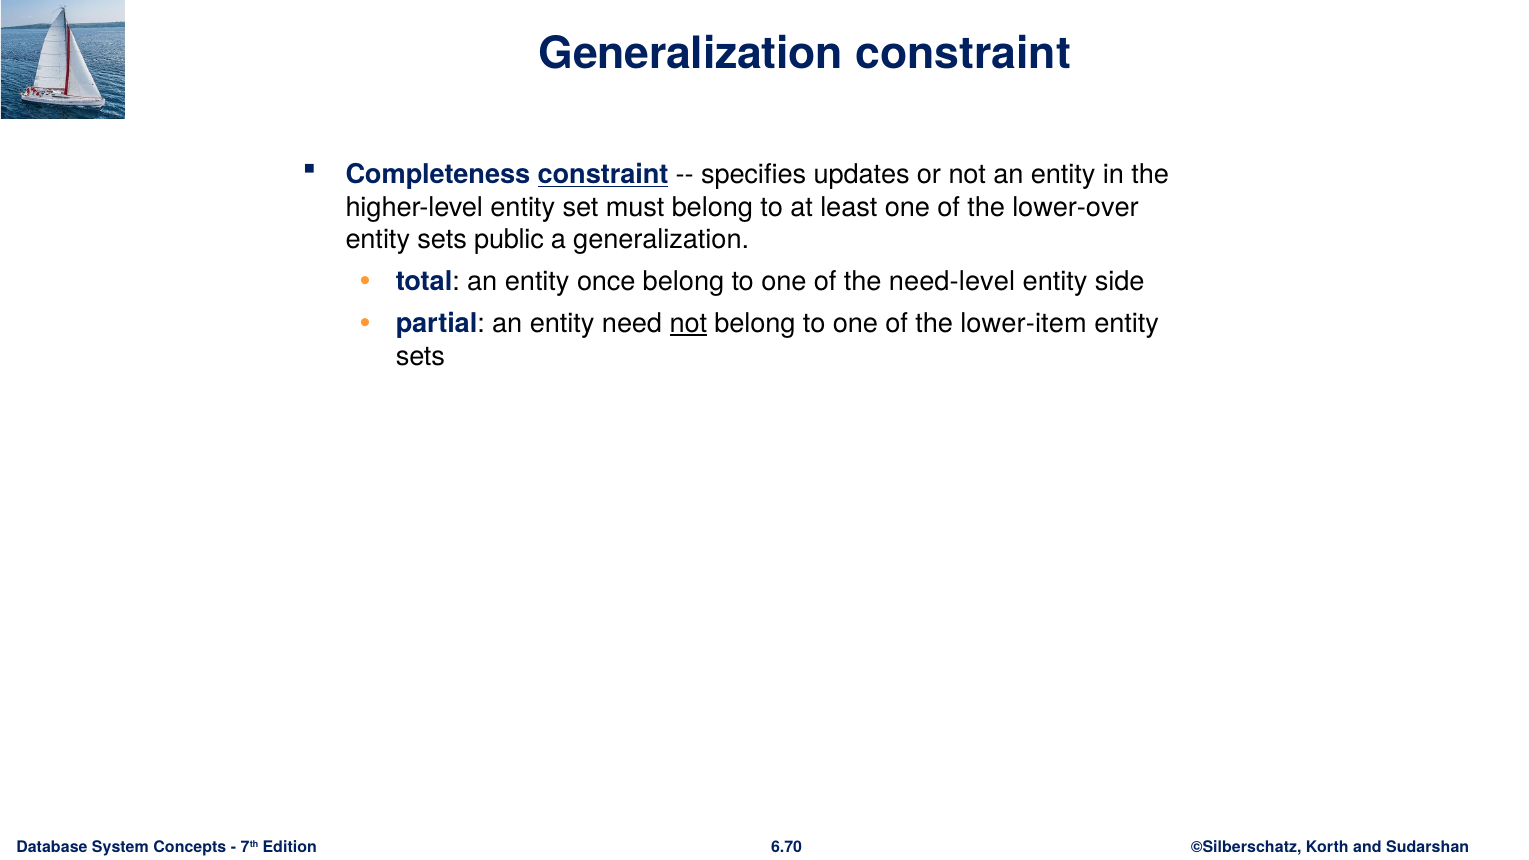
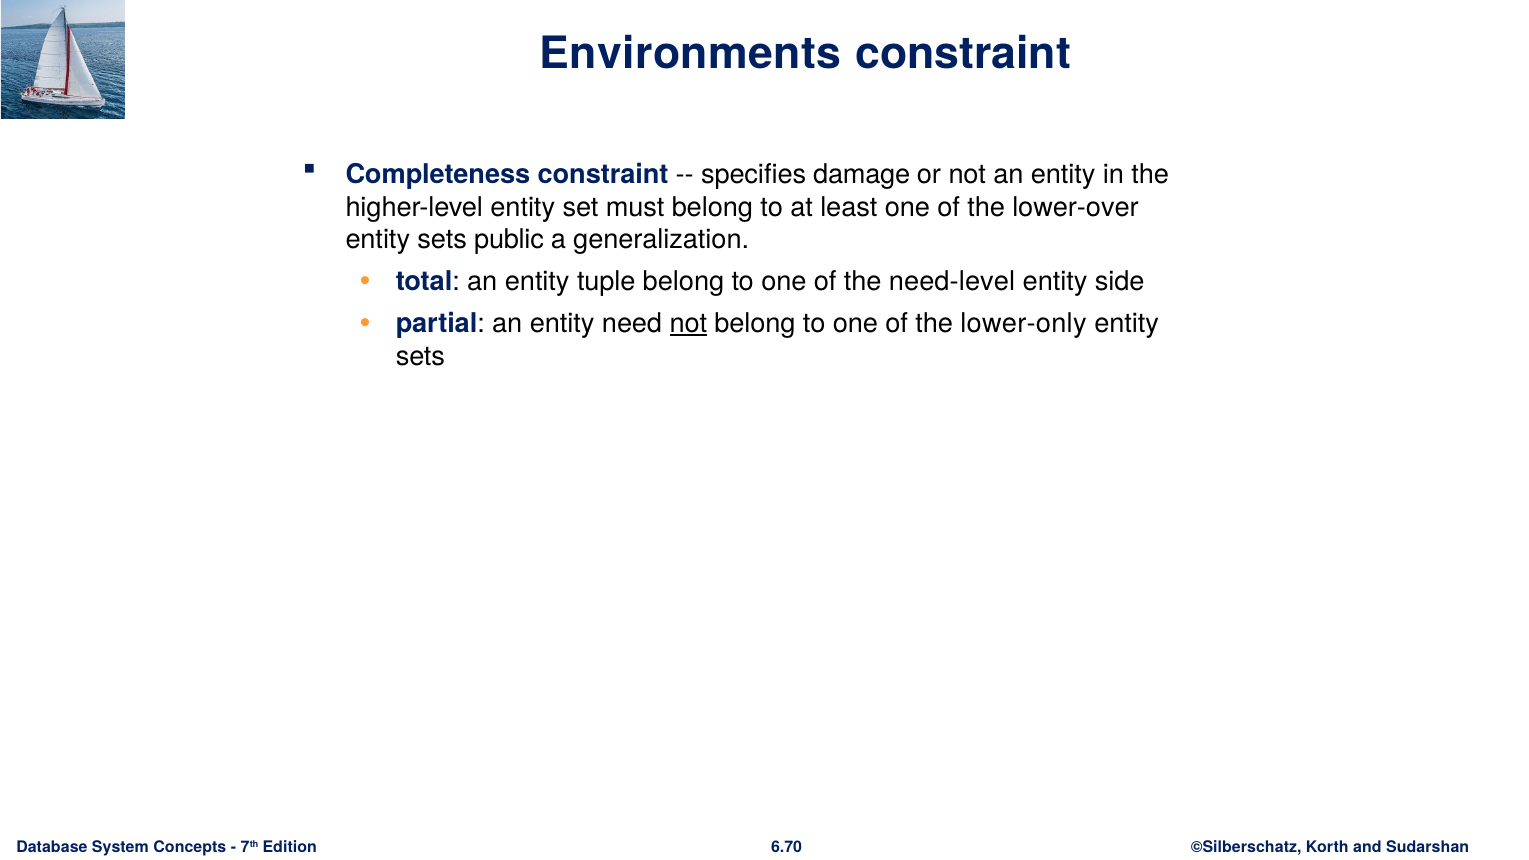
Generalization: Generalization -> Environments (691, 53)
constraint underline: present -> none (603, 175)
updates: updates -> damage (862, 175)
once: once -> tuple (606, 282)
lower-item: lower-item -> lower-only (1023, 324)
